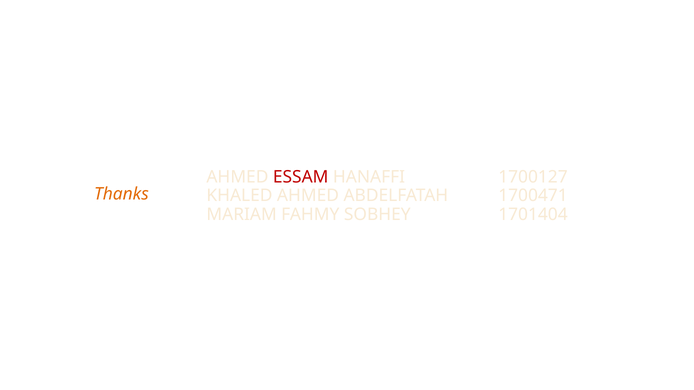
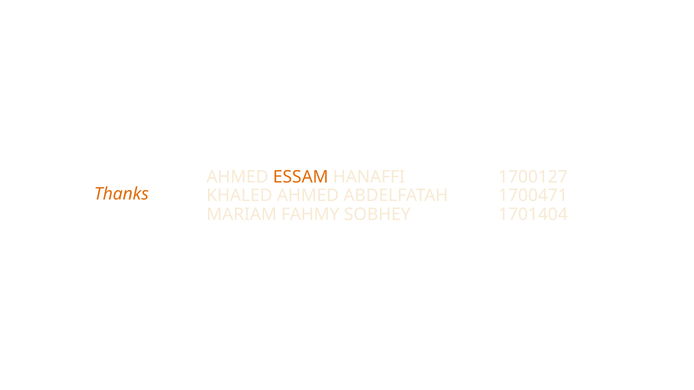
ESSAM colour: red -> orange (301, 177)
